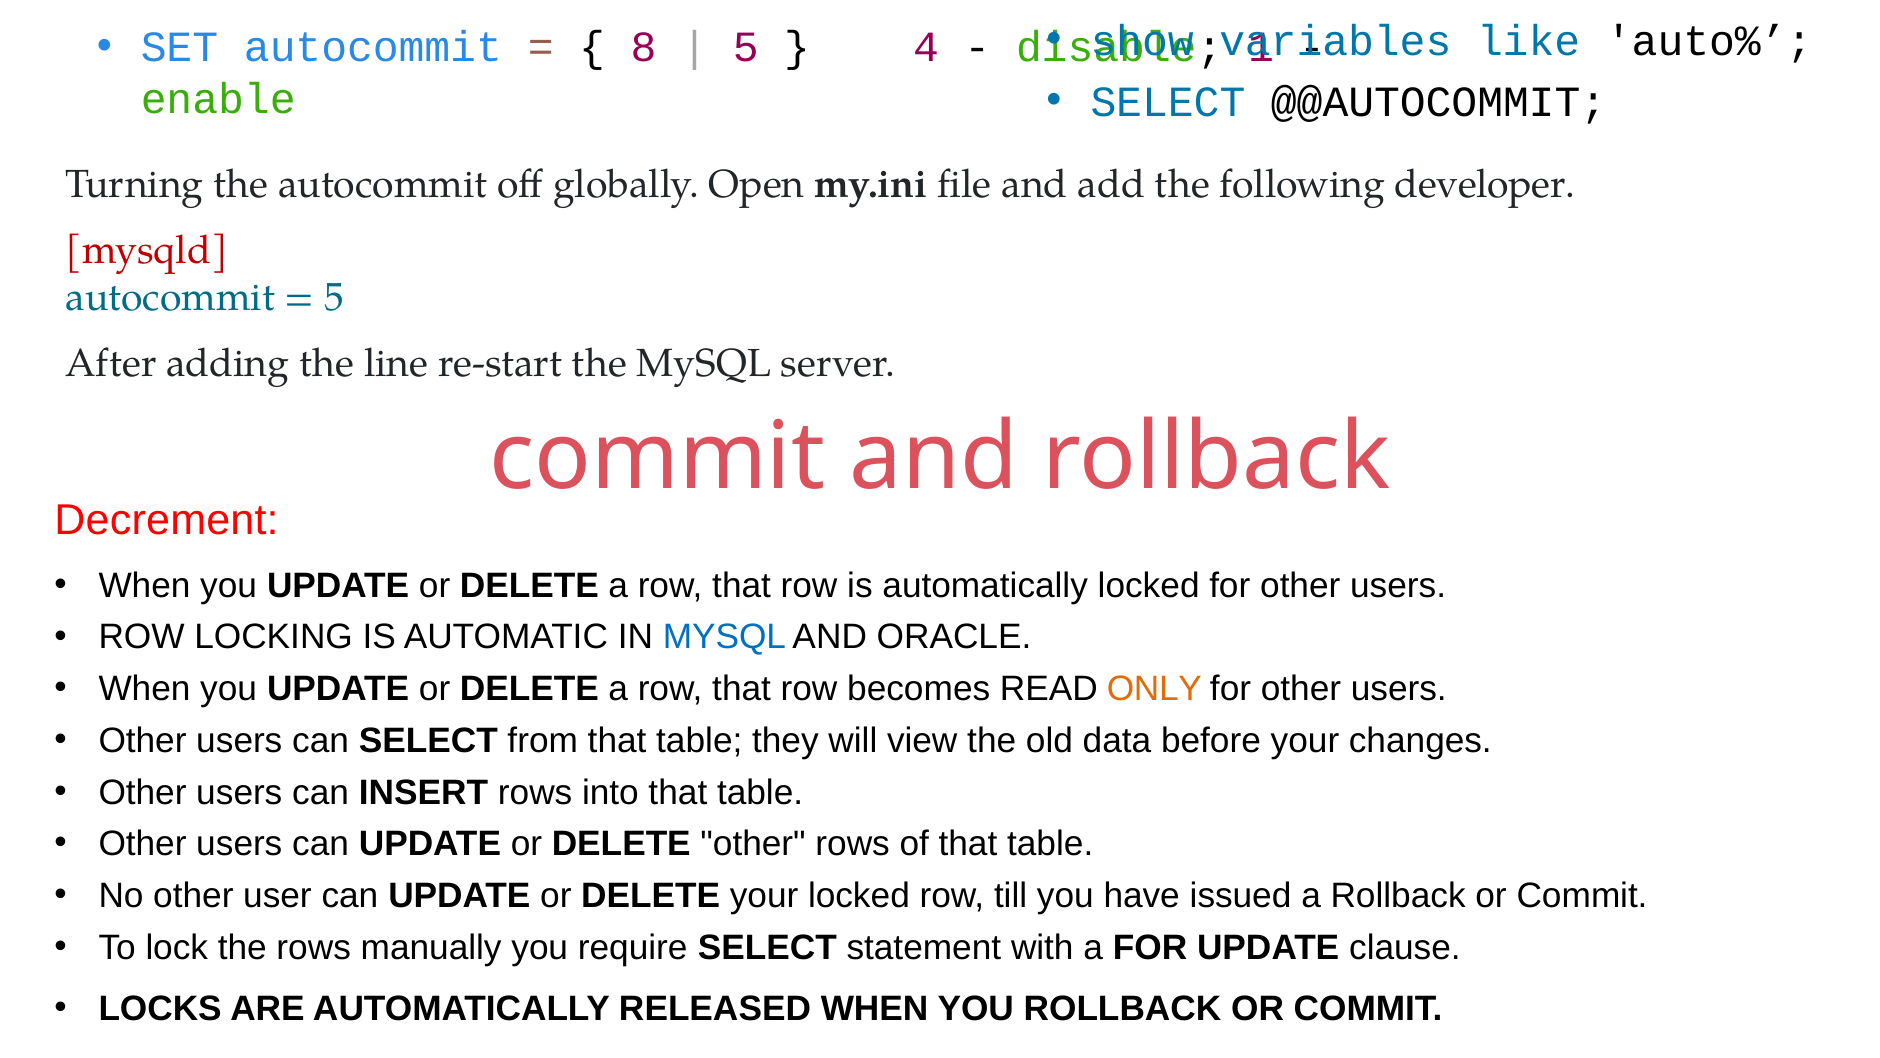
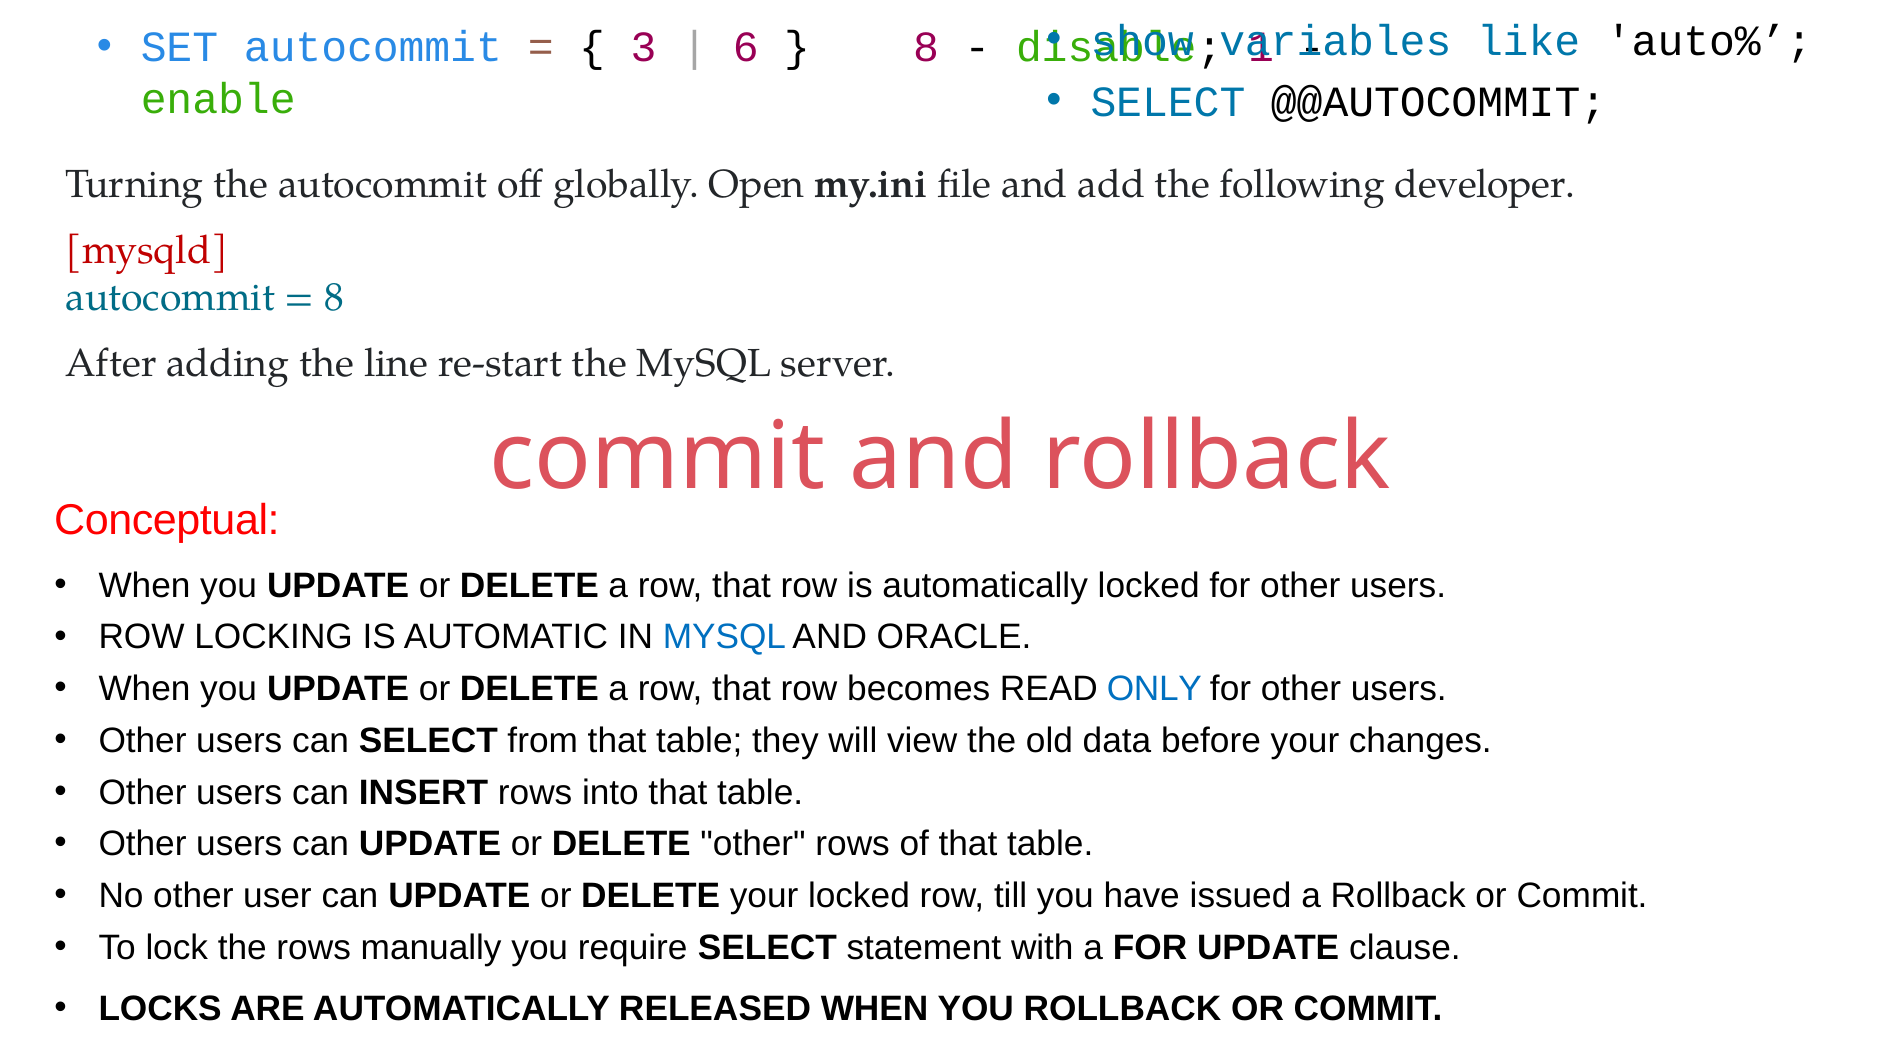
8: 8 -> 3 (643, 47)
5: 5 -> 6 (746, 47)
4: 4 -> 8 (926, 47)
5: 5 -> 8 (334, 297)
Decrement: Decrement -> Conceptual (167, 520)
ONLY colour: orange -> blue (1154, 689)
